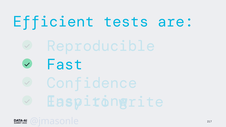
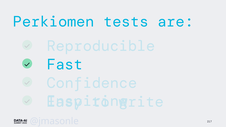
Efficient: Efficient -> Perkiomen (54, 22)
